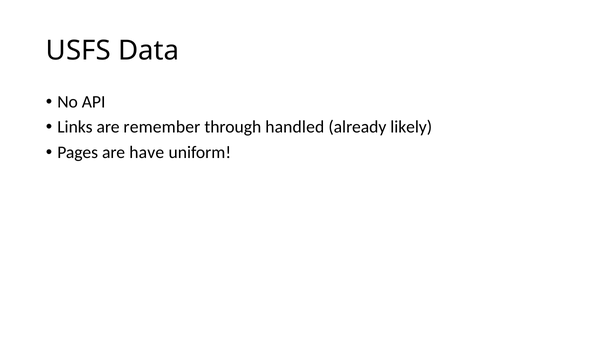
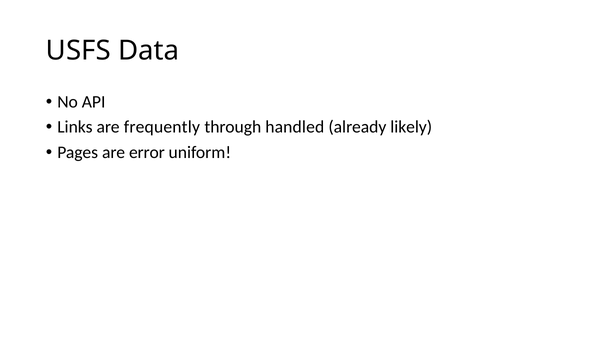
remember: remember -> frequently (162, 127)
have: have -> error (147, 153)
